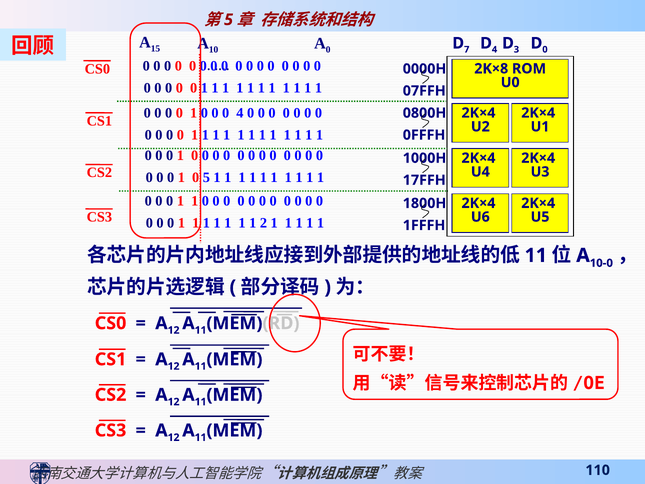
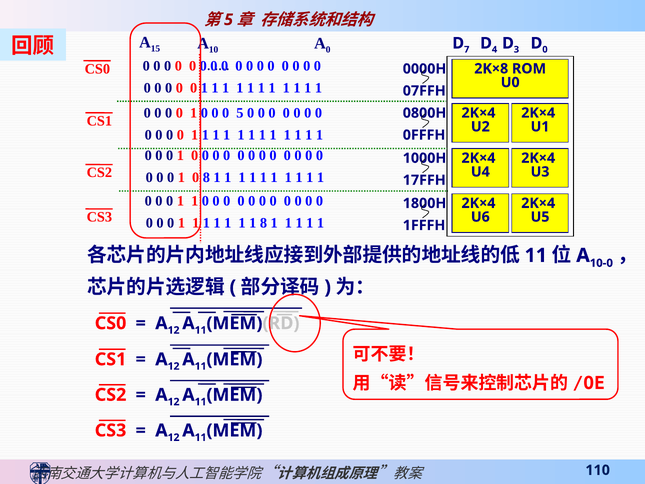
0 4: 4 -> 5 (240, 113)
0 5: 5 -> 8 (206, 178)
1 2: 2 -> 8 (263, 223)
